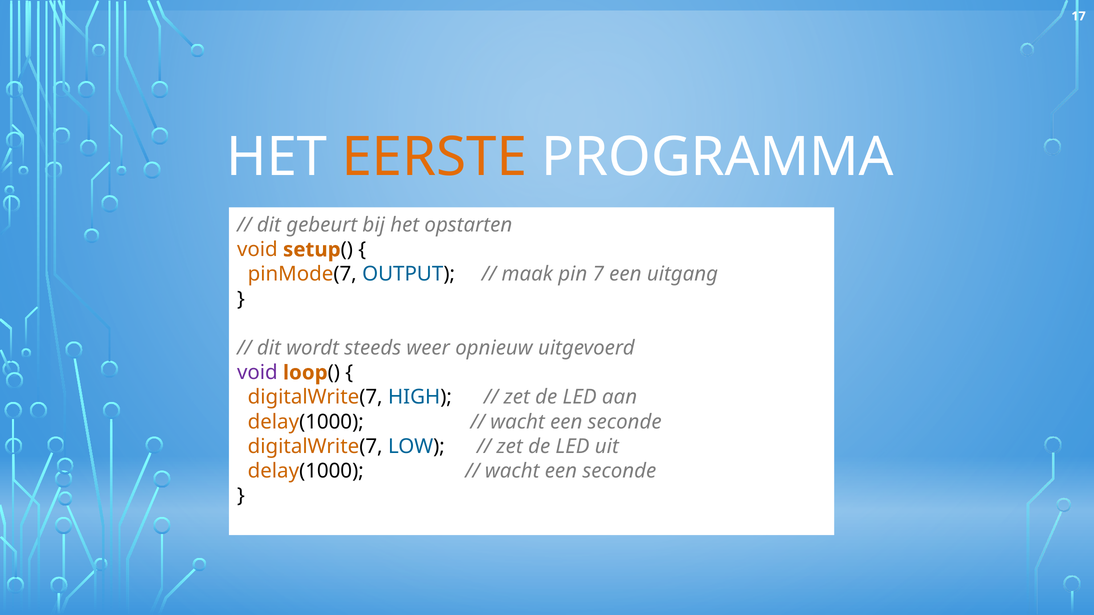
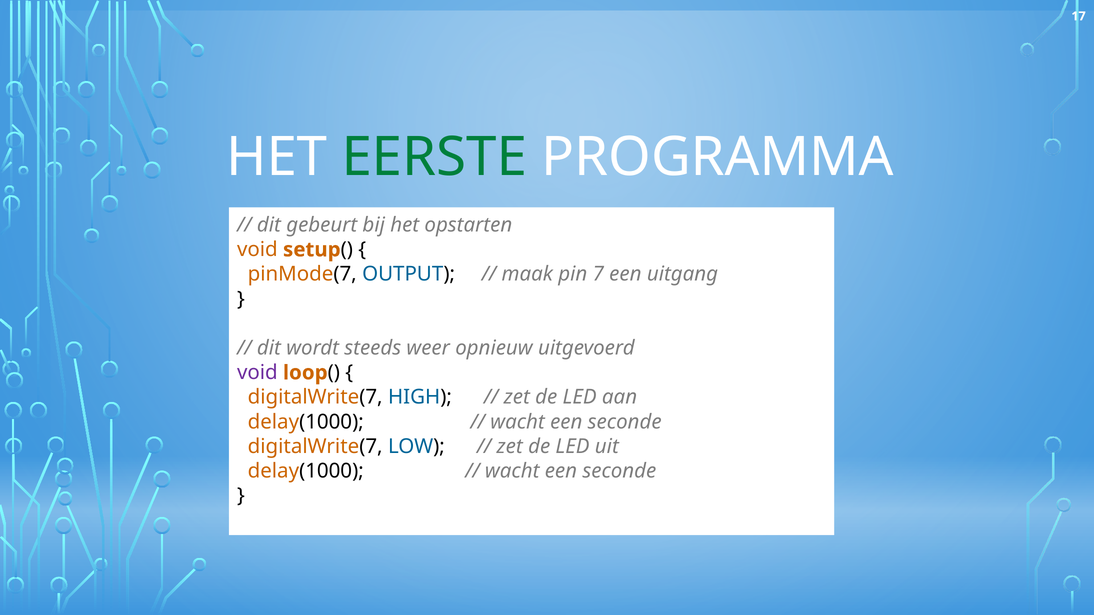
EERSTE colour: orange -> green (434, 157)
